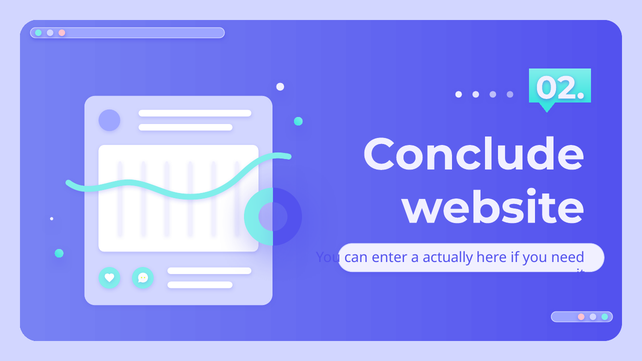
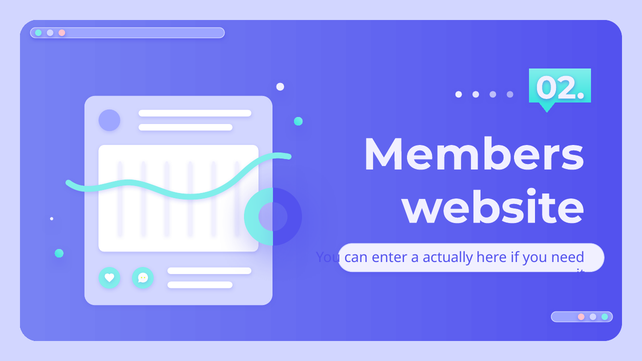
Conclude: Conclude -> Members (474, 155)
